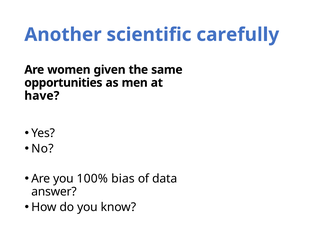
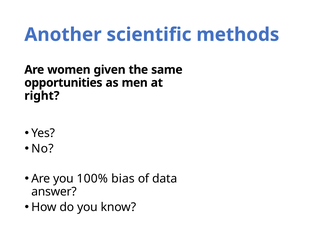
carefully: carefully -> methods (238, 35)
have: have -> right (42, 96)
